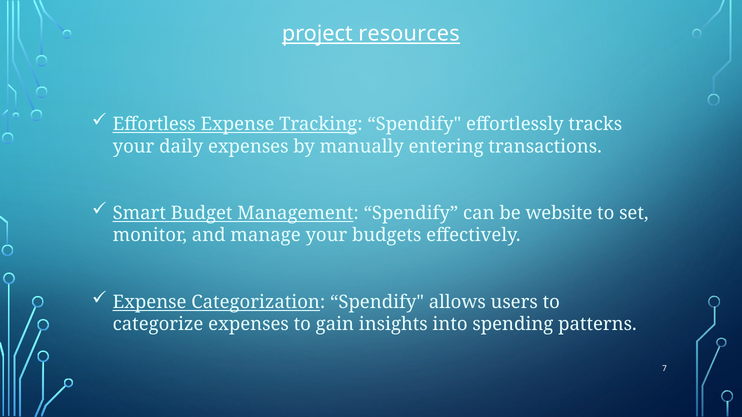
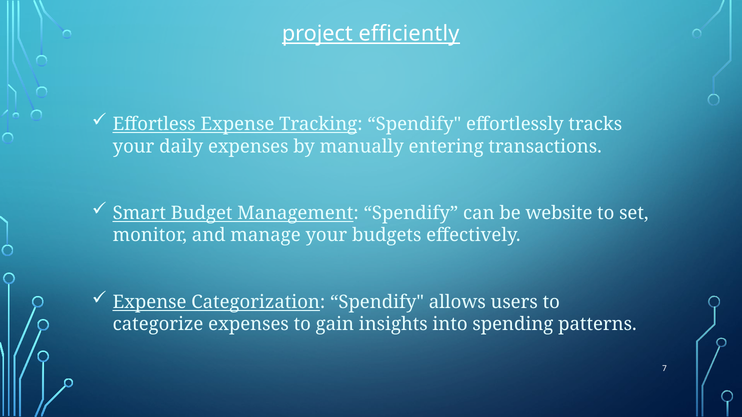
resources: resources -> efficiently (409, 33)
